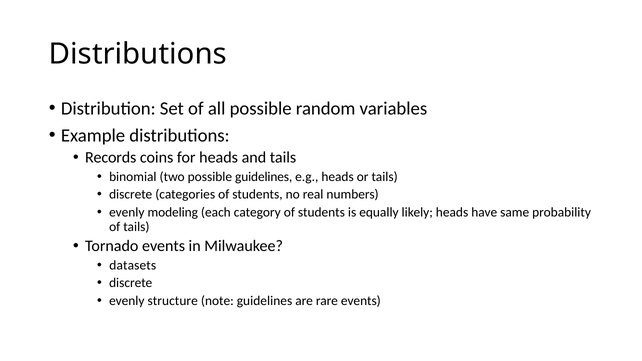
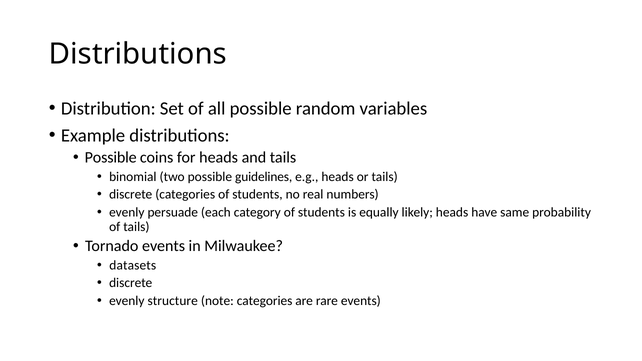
Records: Records -> Possible (111, 158)
modeling: modeling -> persuade (173, 212)
note guidelines: guidelines -> categories (265, 301)
